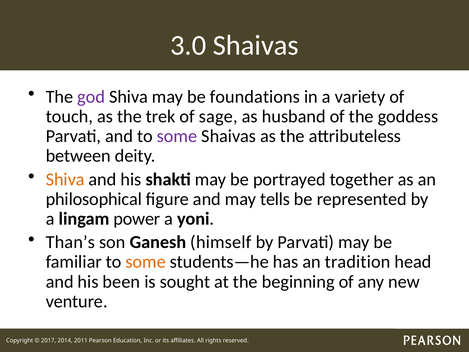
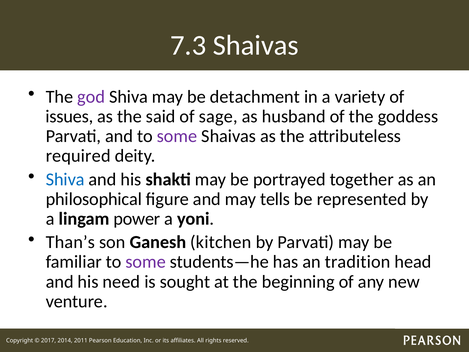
3.0: 3.0 -> 7.3 (188, 45)
foundations: foundations -> detachment (255, 97)
touch: touch -> issues (69, 116)
trek: trek -> said (161, 116)
between: between -> required (78, 156)
Shiva colour: orange -> blue (65, 179)
himself: himself -> kitchen (221, 242)
some colour: orange -> purple (146, 262)
been: been -> need (121, 281)
